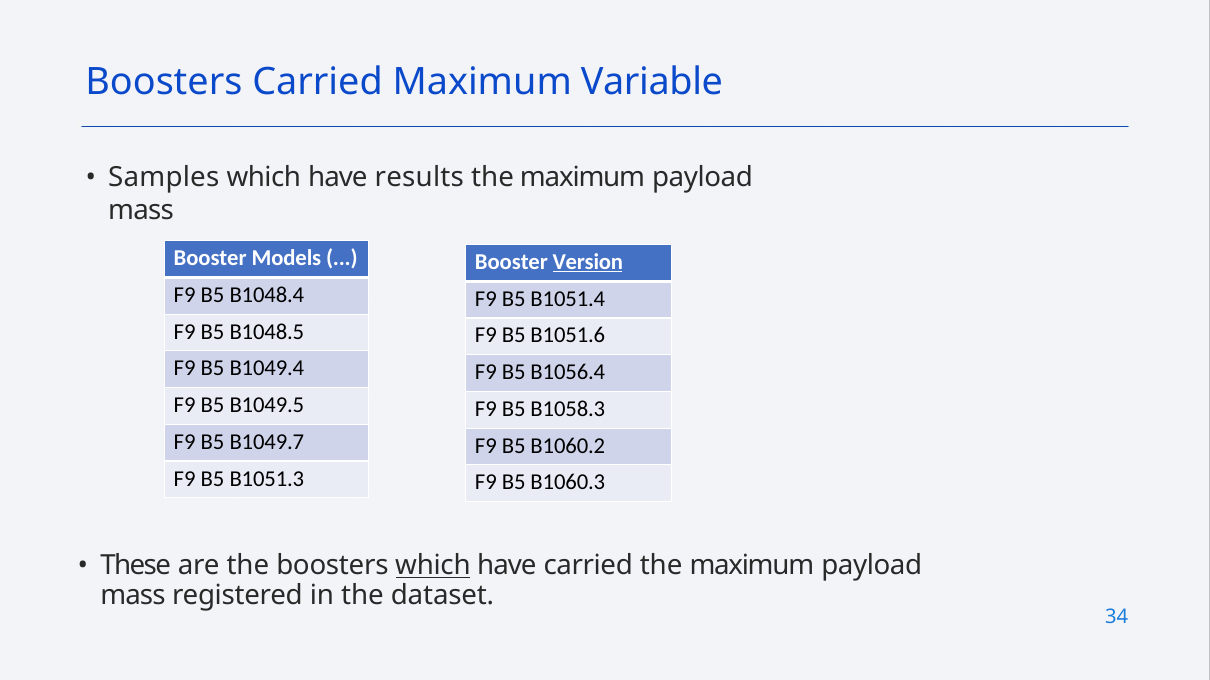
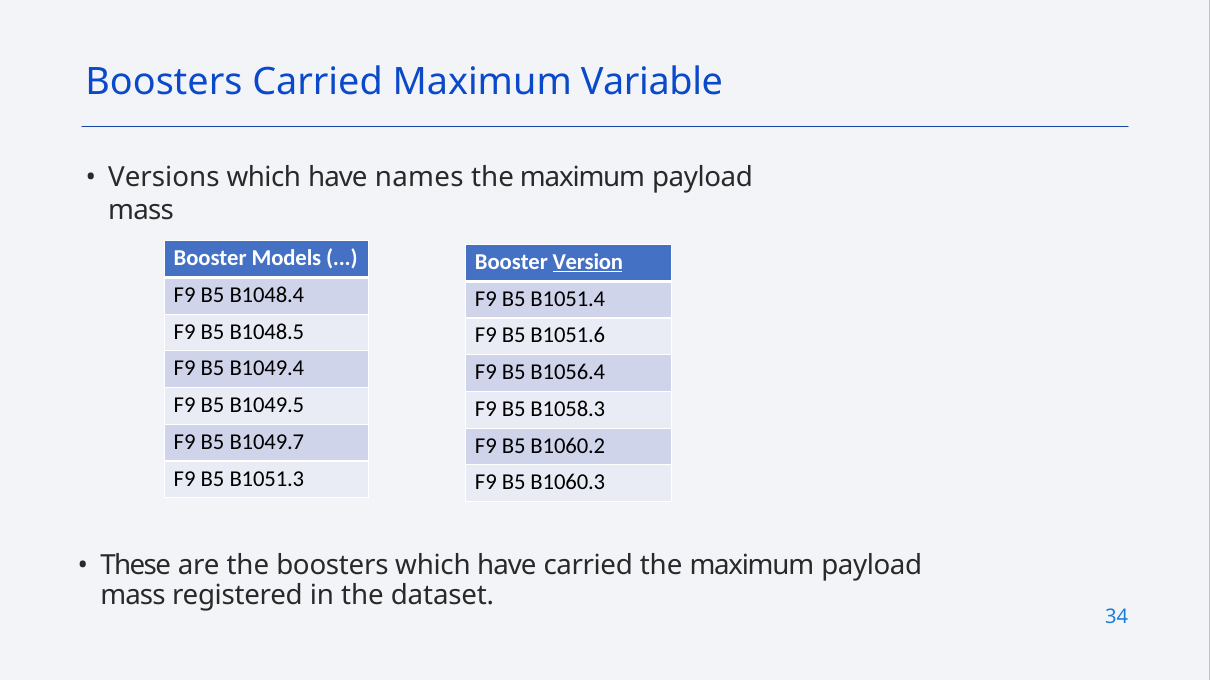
Samples: Samples -> Versions (164, 177)
results: results -> names (419, 177)
which underline: present -> none (433, 566)
